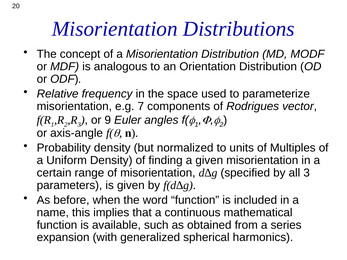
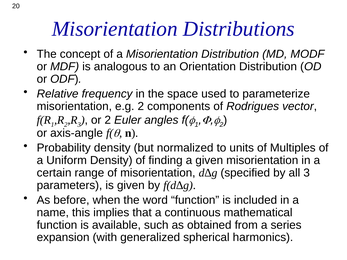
e.g 7: 7 -> 2 (141, 106)
or 9: 9 -> 2 (108, 120)
